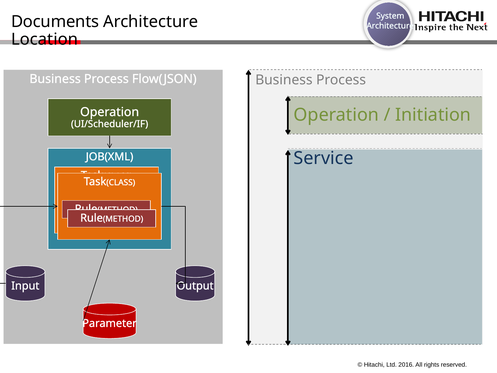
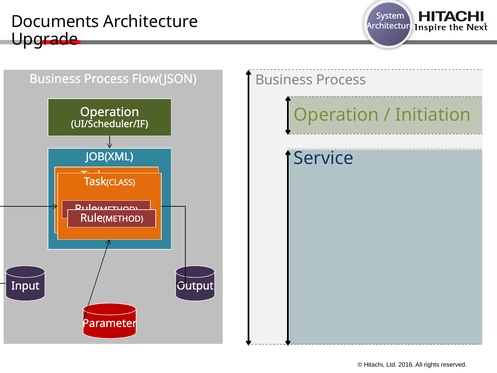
Location: Location -> Upgrade (45, 39)
